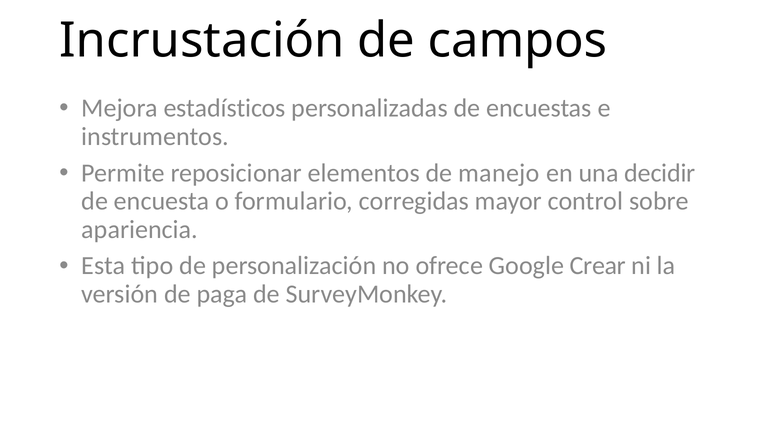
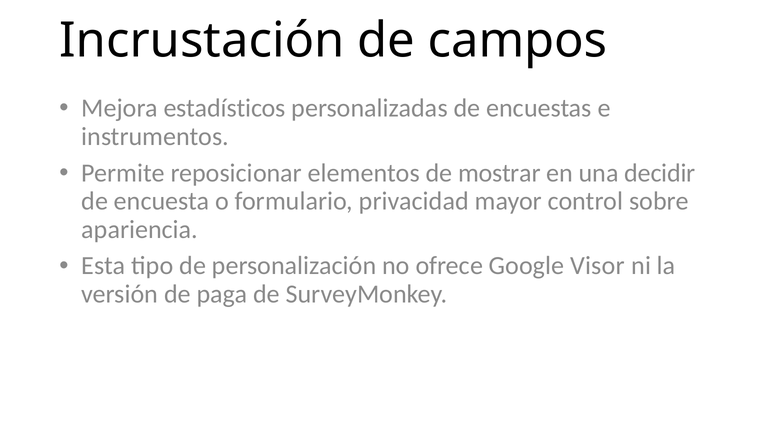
manejo: manejo -> mostrar (499, 173)
corregidas: corregidas -> privacidad (414, 201)
Crear: Crear -> Visor (598, 266)
